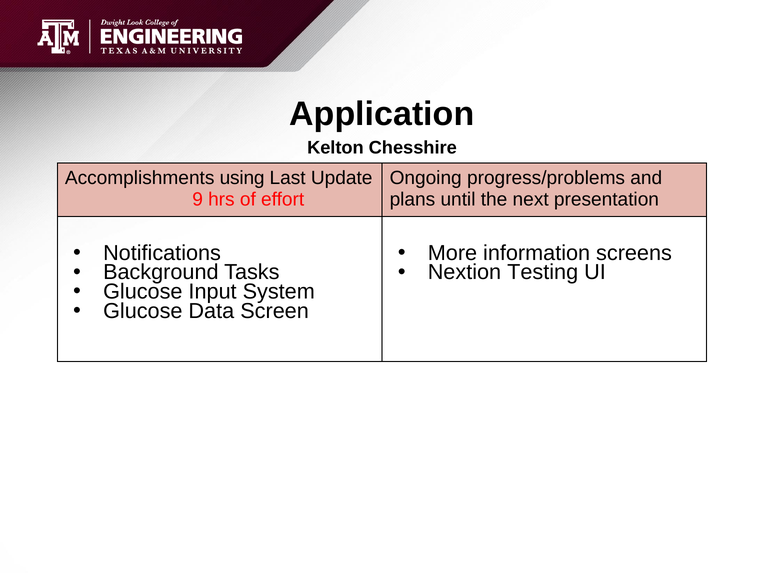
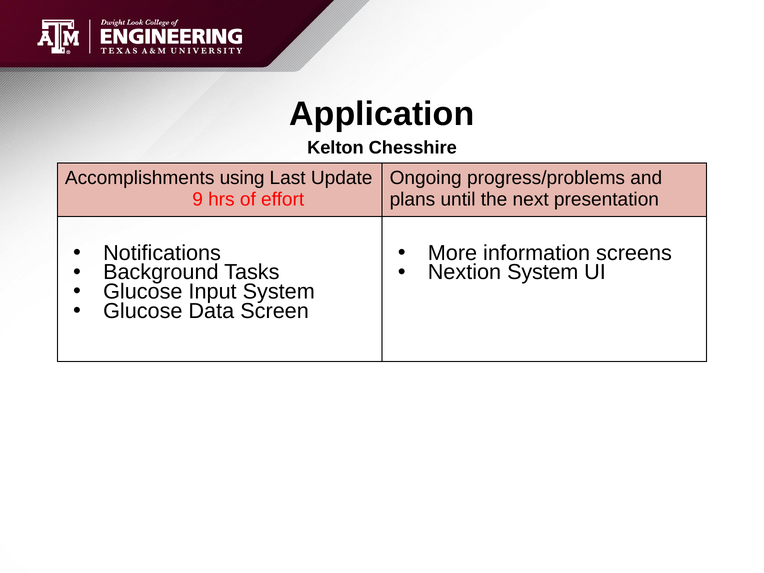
Nextion Testing: Testing -> System (543, 272)
